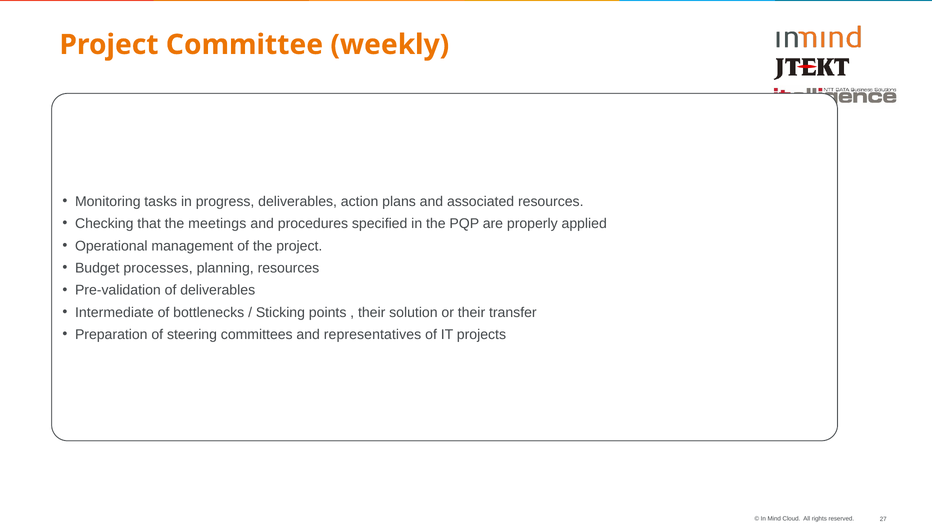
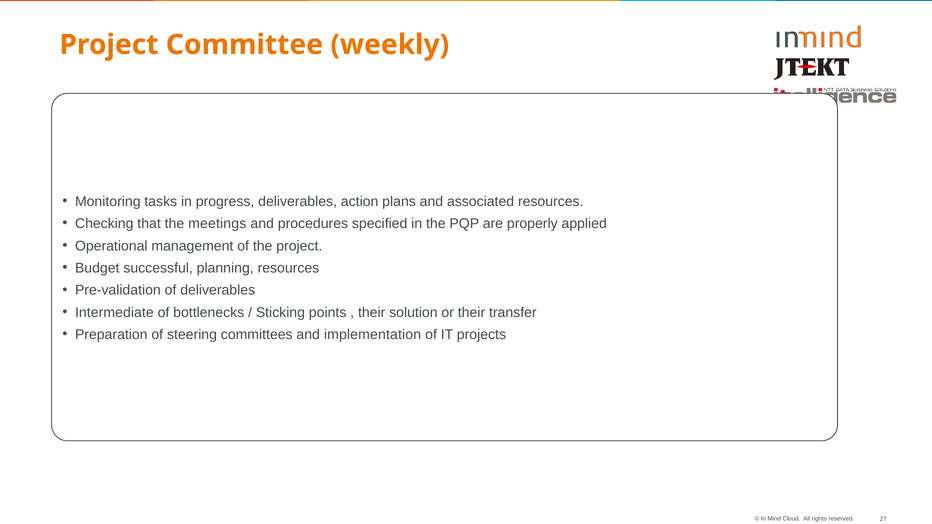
processes: processes -> successful (158, 268)
representatives: representatives -> implementation (372, 335)
